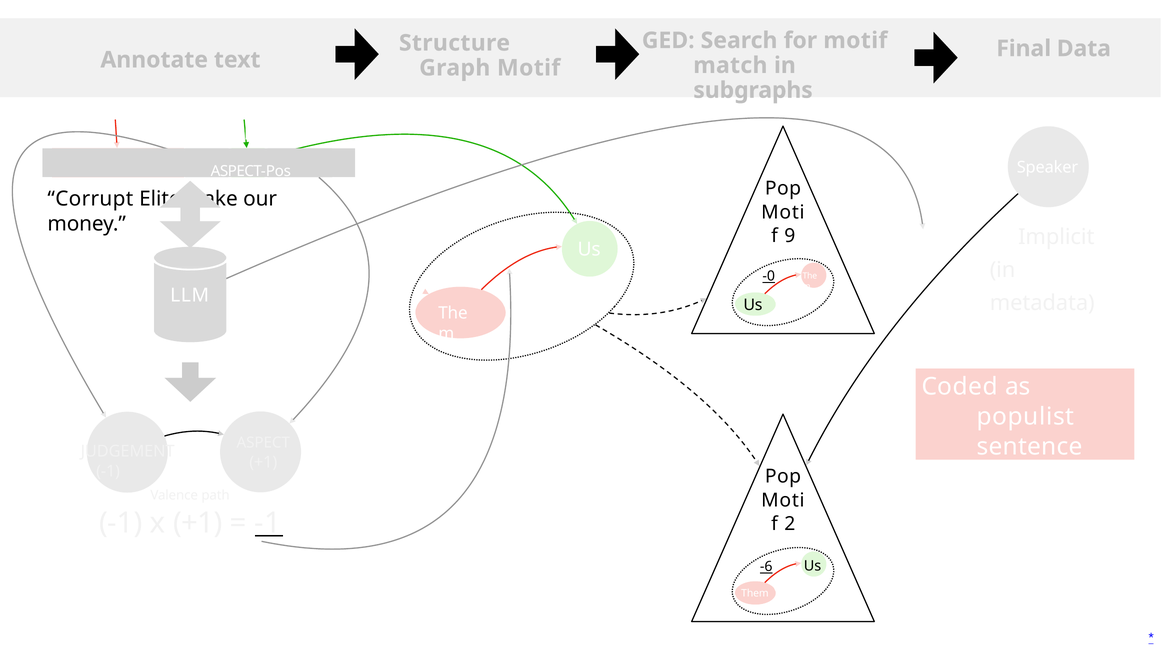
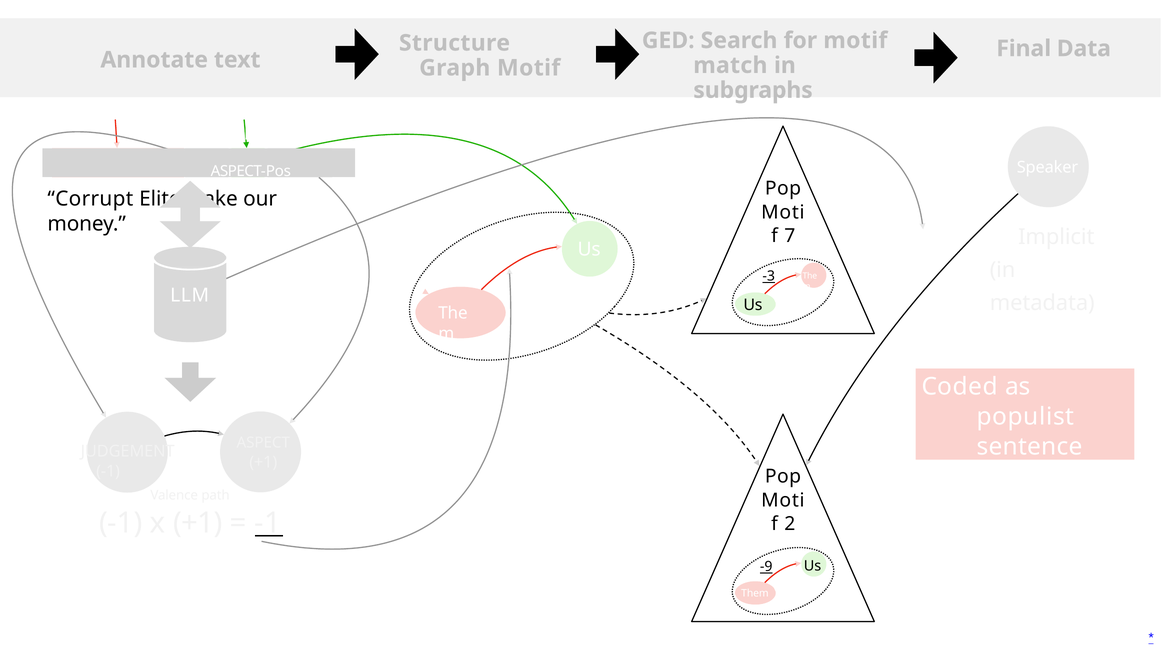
9: 9 -> 7 (790, 236)
-0: -0 -> -3 (769, 276)
-6: -6 -> -9 (766, 567)
